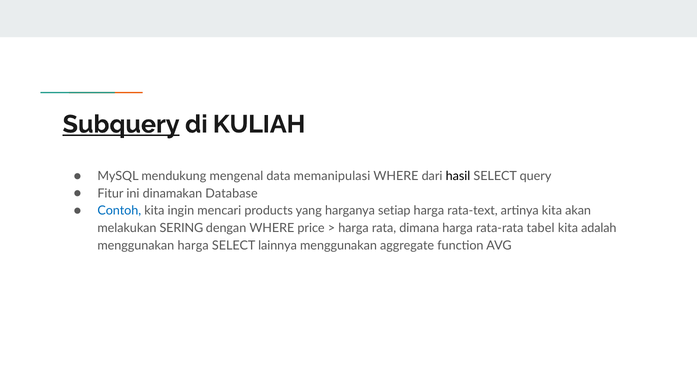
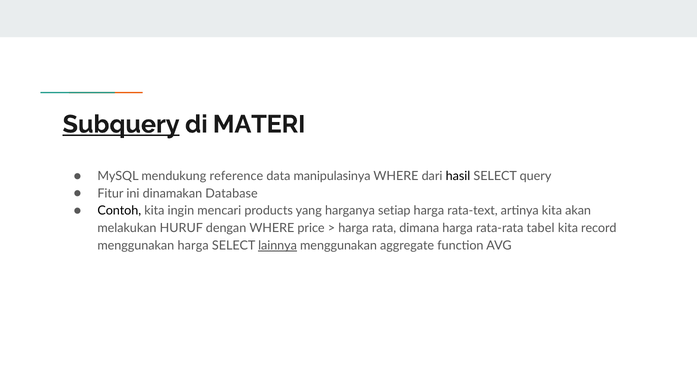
KULIAH: KULIAH -> MATERI (259, 124)
mengenal: mengenal -> reference (236, 176)
memanipulasi: memanipulasi -> manipulasinya (332, 176)
Contoh colour: blue -> black (119, 211)
SERING: SERING -> HURUF (181, 228)
adalah: adalah -> record (599, 228)
lainnya underline: none -> present (278, 246)
